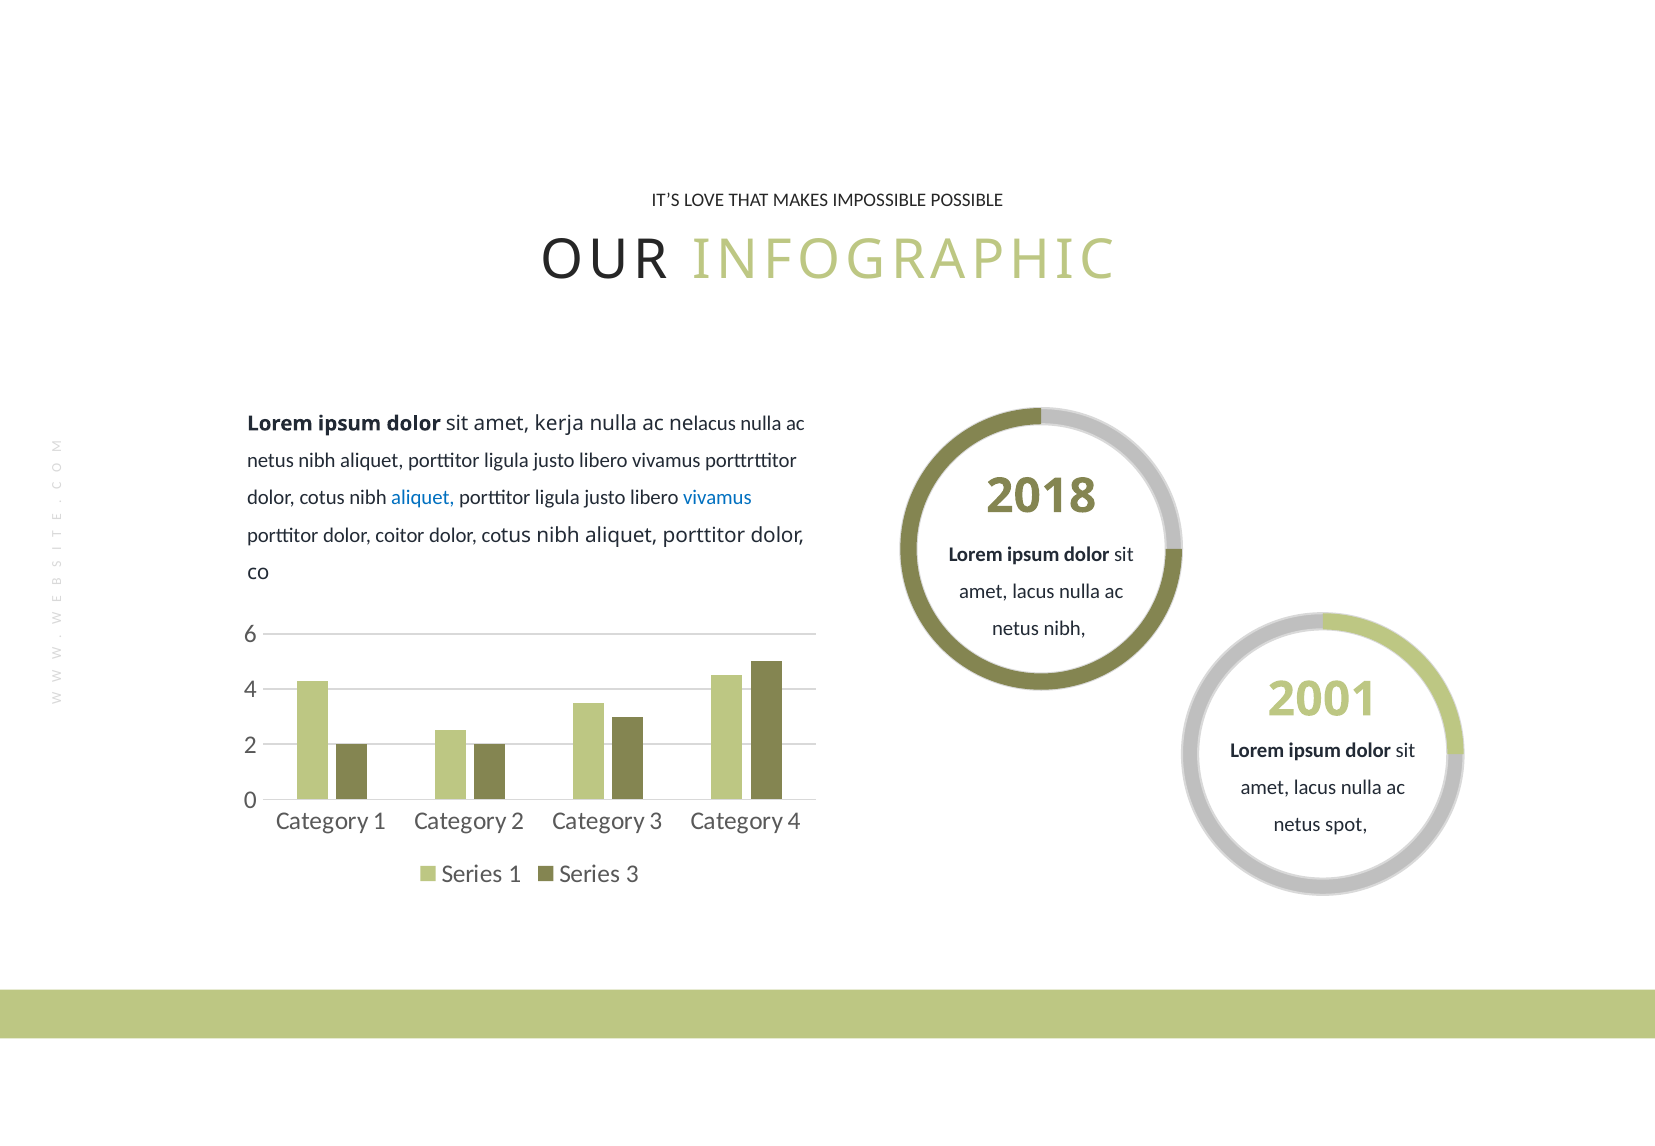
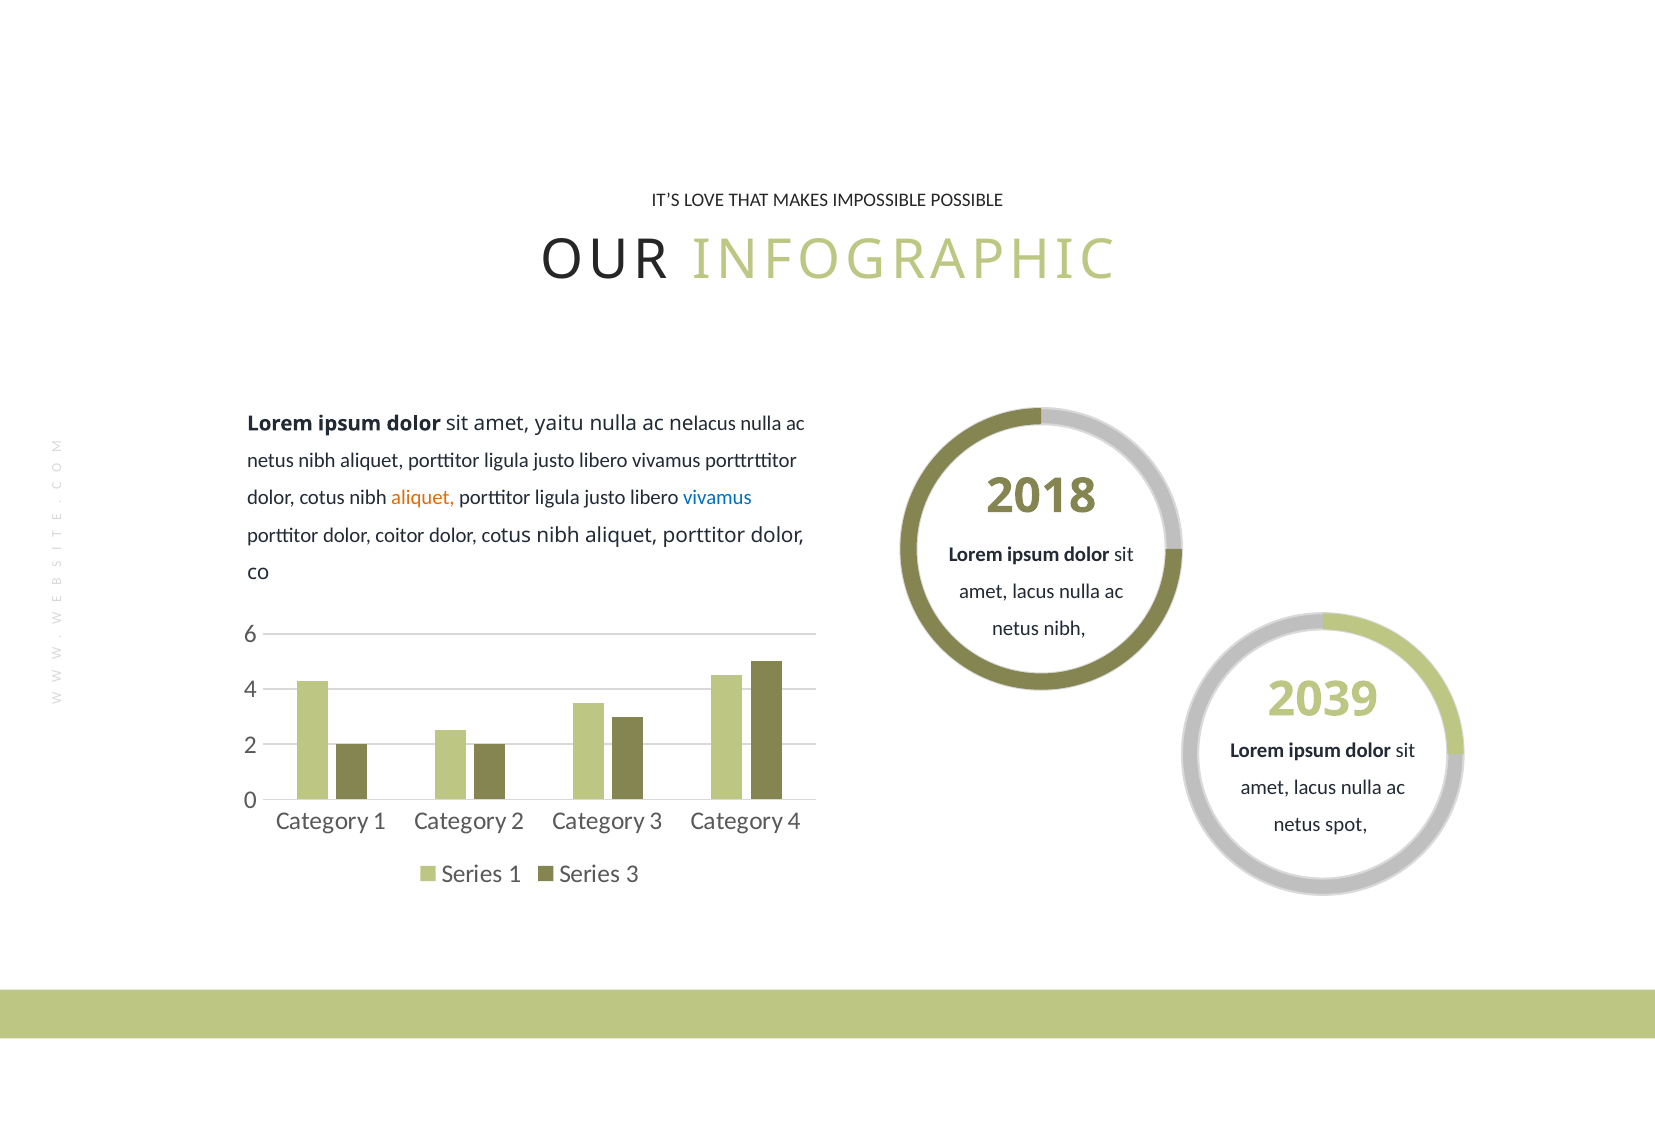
kerja: kerja -> yaitu (559, 424)
aliquet colour: blue -> orange (423, 498)
2001: 2001 -> 2039 (1323, 699)
